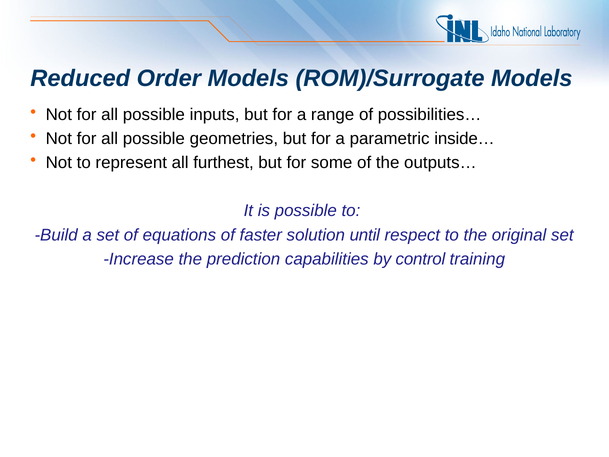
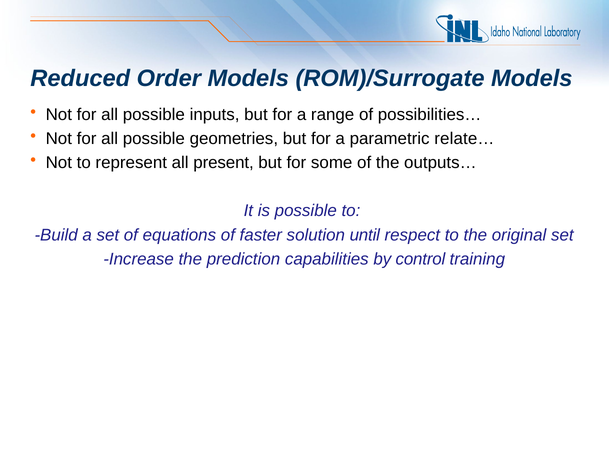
inside…: inside… -> relate… (464, 139)
furthest: furthest -> present (224, 163)
